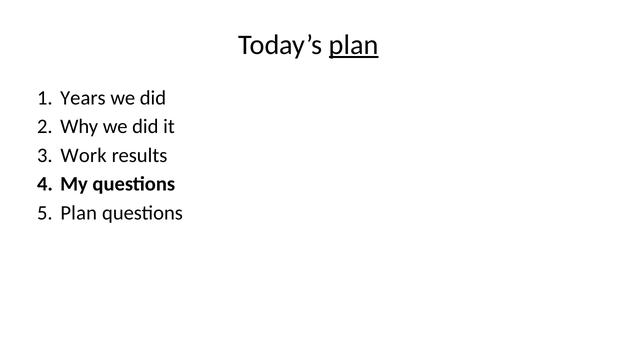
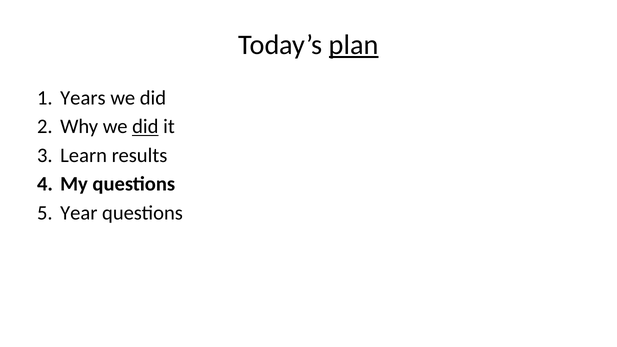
did underline: none -> present (145, 127)
Work: Work -> Learn (84, 155)
Plan: Plan -> Year (79, 213)
